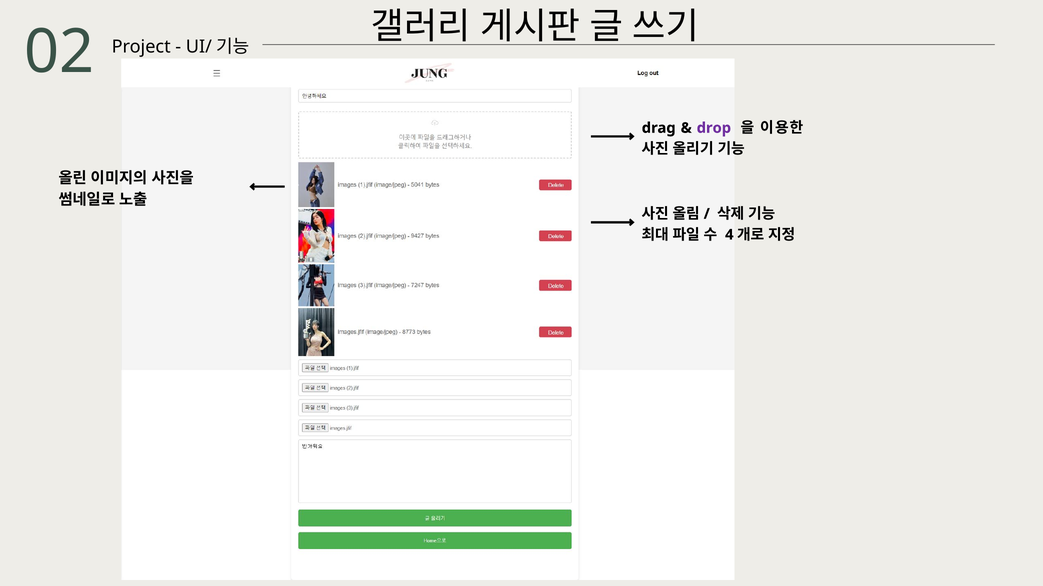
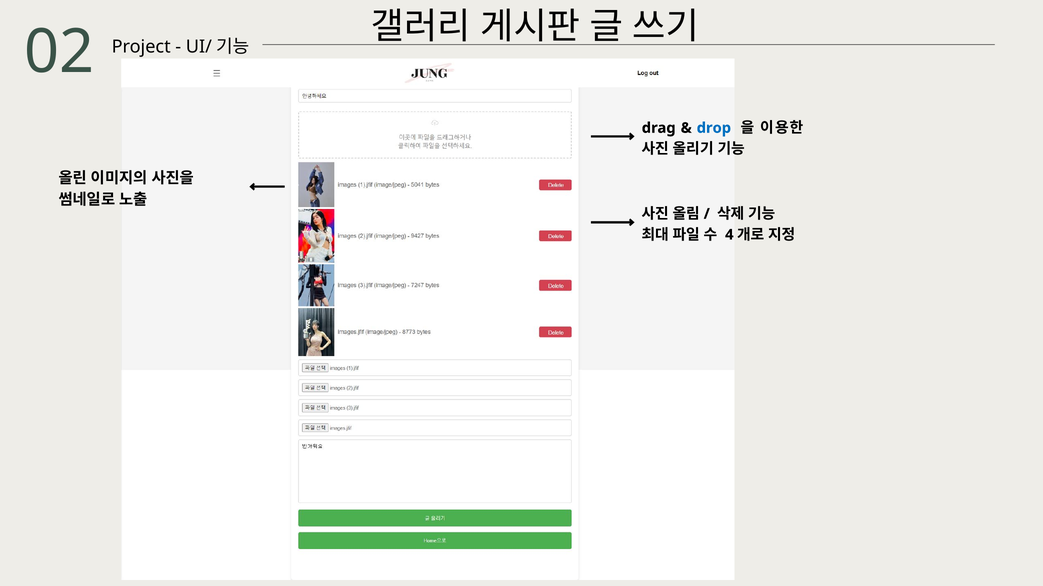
drop colour: purple -> blue (714, 128)
